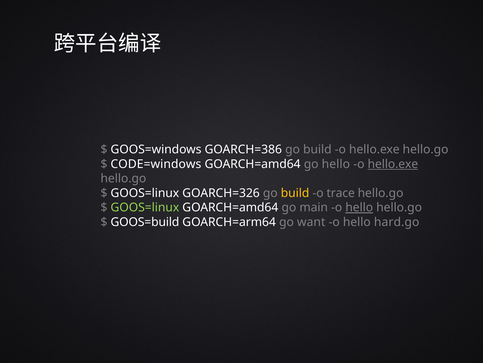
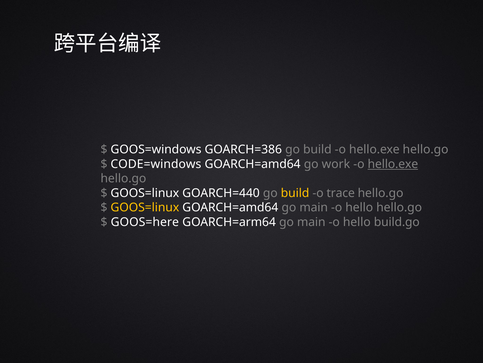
go hello: hello -> work (336, 164)
GOARCH=326: GOARCH=326 -> GOARCH=440 (221, 193)
GOOS=linux colour: light green -> yellow (145, 207)
hello underline: present -> none (359, 207)
GOOS=build: GOOS=build -> GOOS=here (145, 222)
GOARCH=arm64 go want: want -> main (311, 222)
hard.go: hard.go -> build.go (397, 222)
